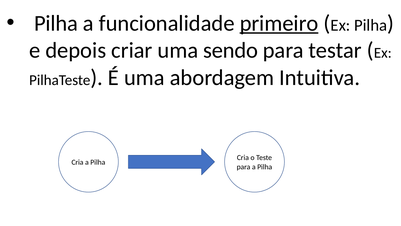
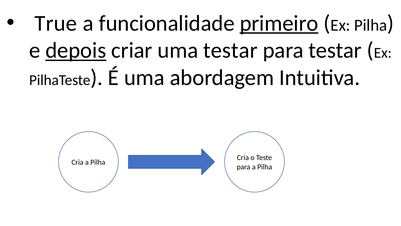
Pilha: Pilha -> True (56, 23)
depois underline: none -> present (76, 50)
uma sendo: sendo -> testar (230, 50)
